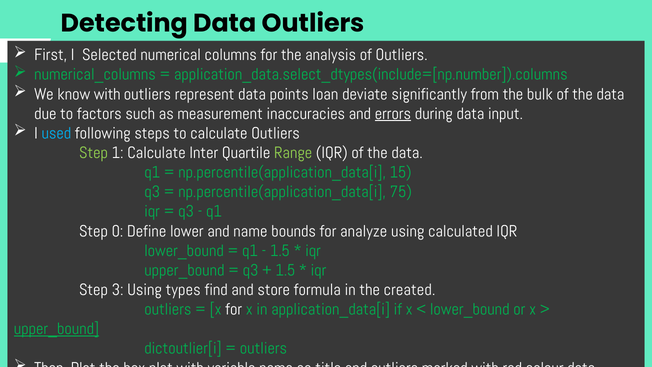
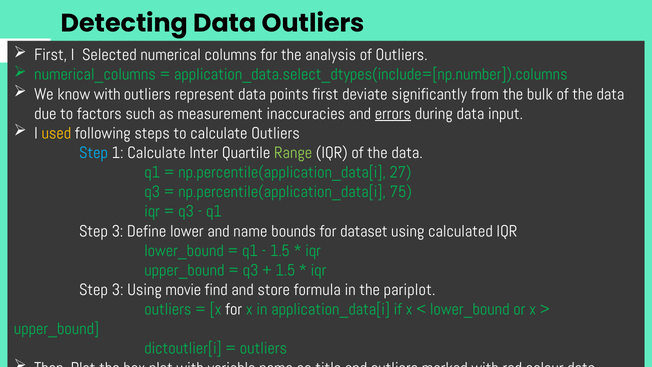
points loan: loan -> first (325, 94)
used colour: light blue -> yellow (56, 133)
Step colour: light green -> light blue (94, 153)
15: 15 -> 27 (401, 172)
0: 0 -> 3 (117, 231)
analyze: analyze -> dataset (364, 231)
types: types -> movie (183, 290)
created: created -> pariplot (410, 290)
upper_bound underline: present -> none (56, 329)
